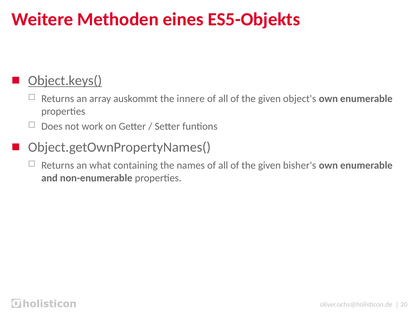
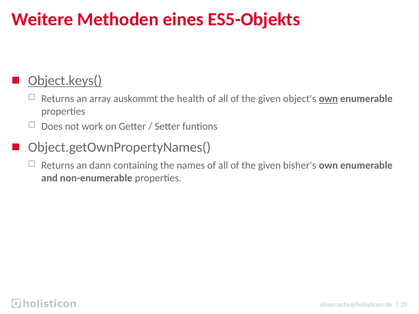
innere: innere -> health (191, 99)
own underline: none -> present (328, 99)
what: what -> dann (100, 166)
